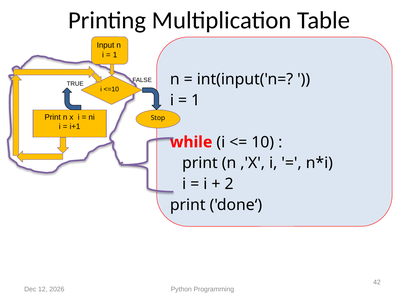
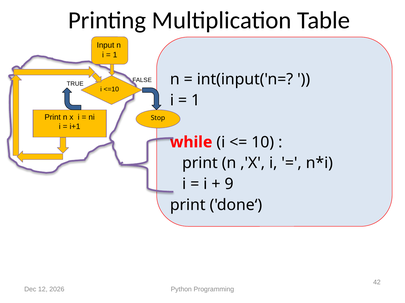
2: 2 -> 9 (229, 184)
